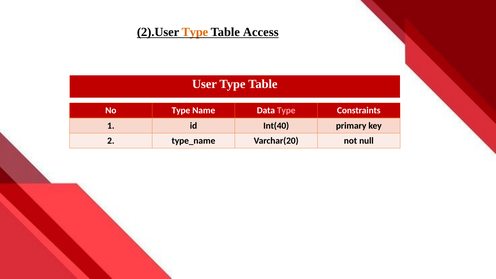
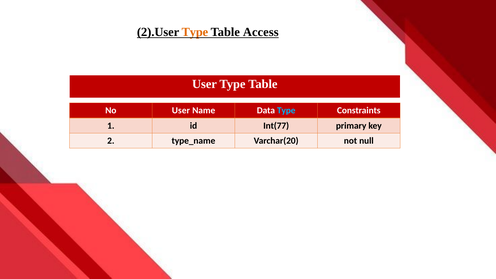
No Type: Type -> User (181, 111)
Type colour: pink -> light blue (286, 111)
Int(40: Int(40 -> Int(77 (276, 126)
